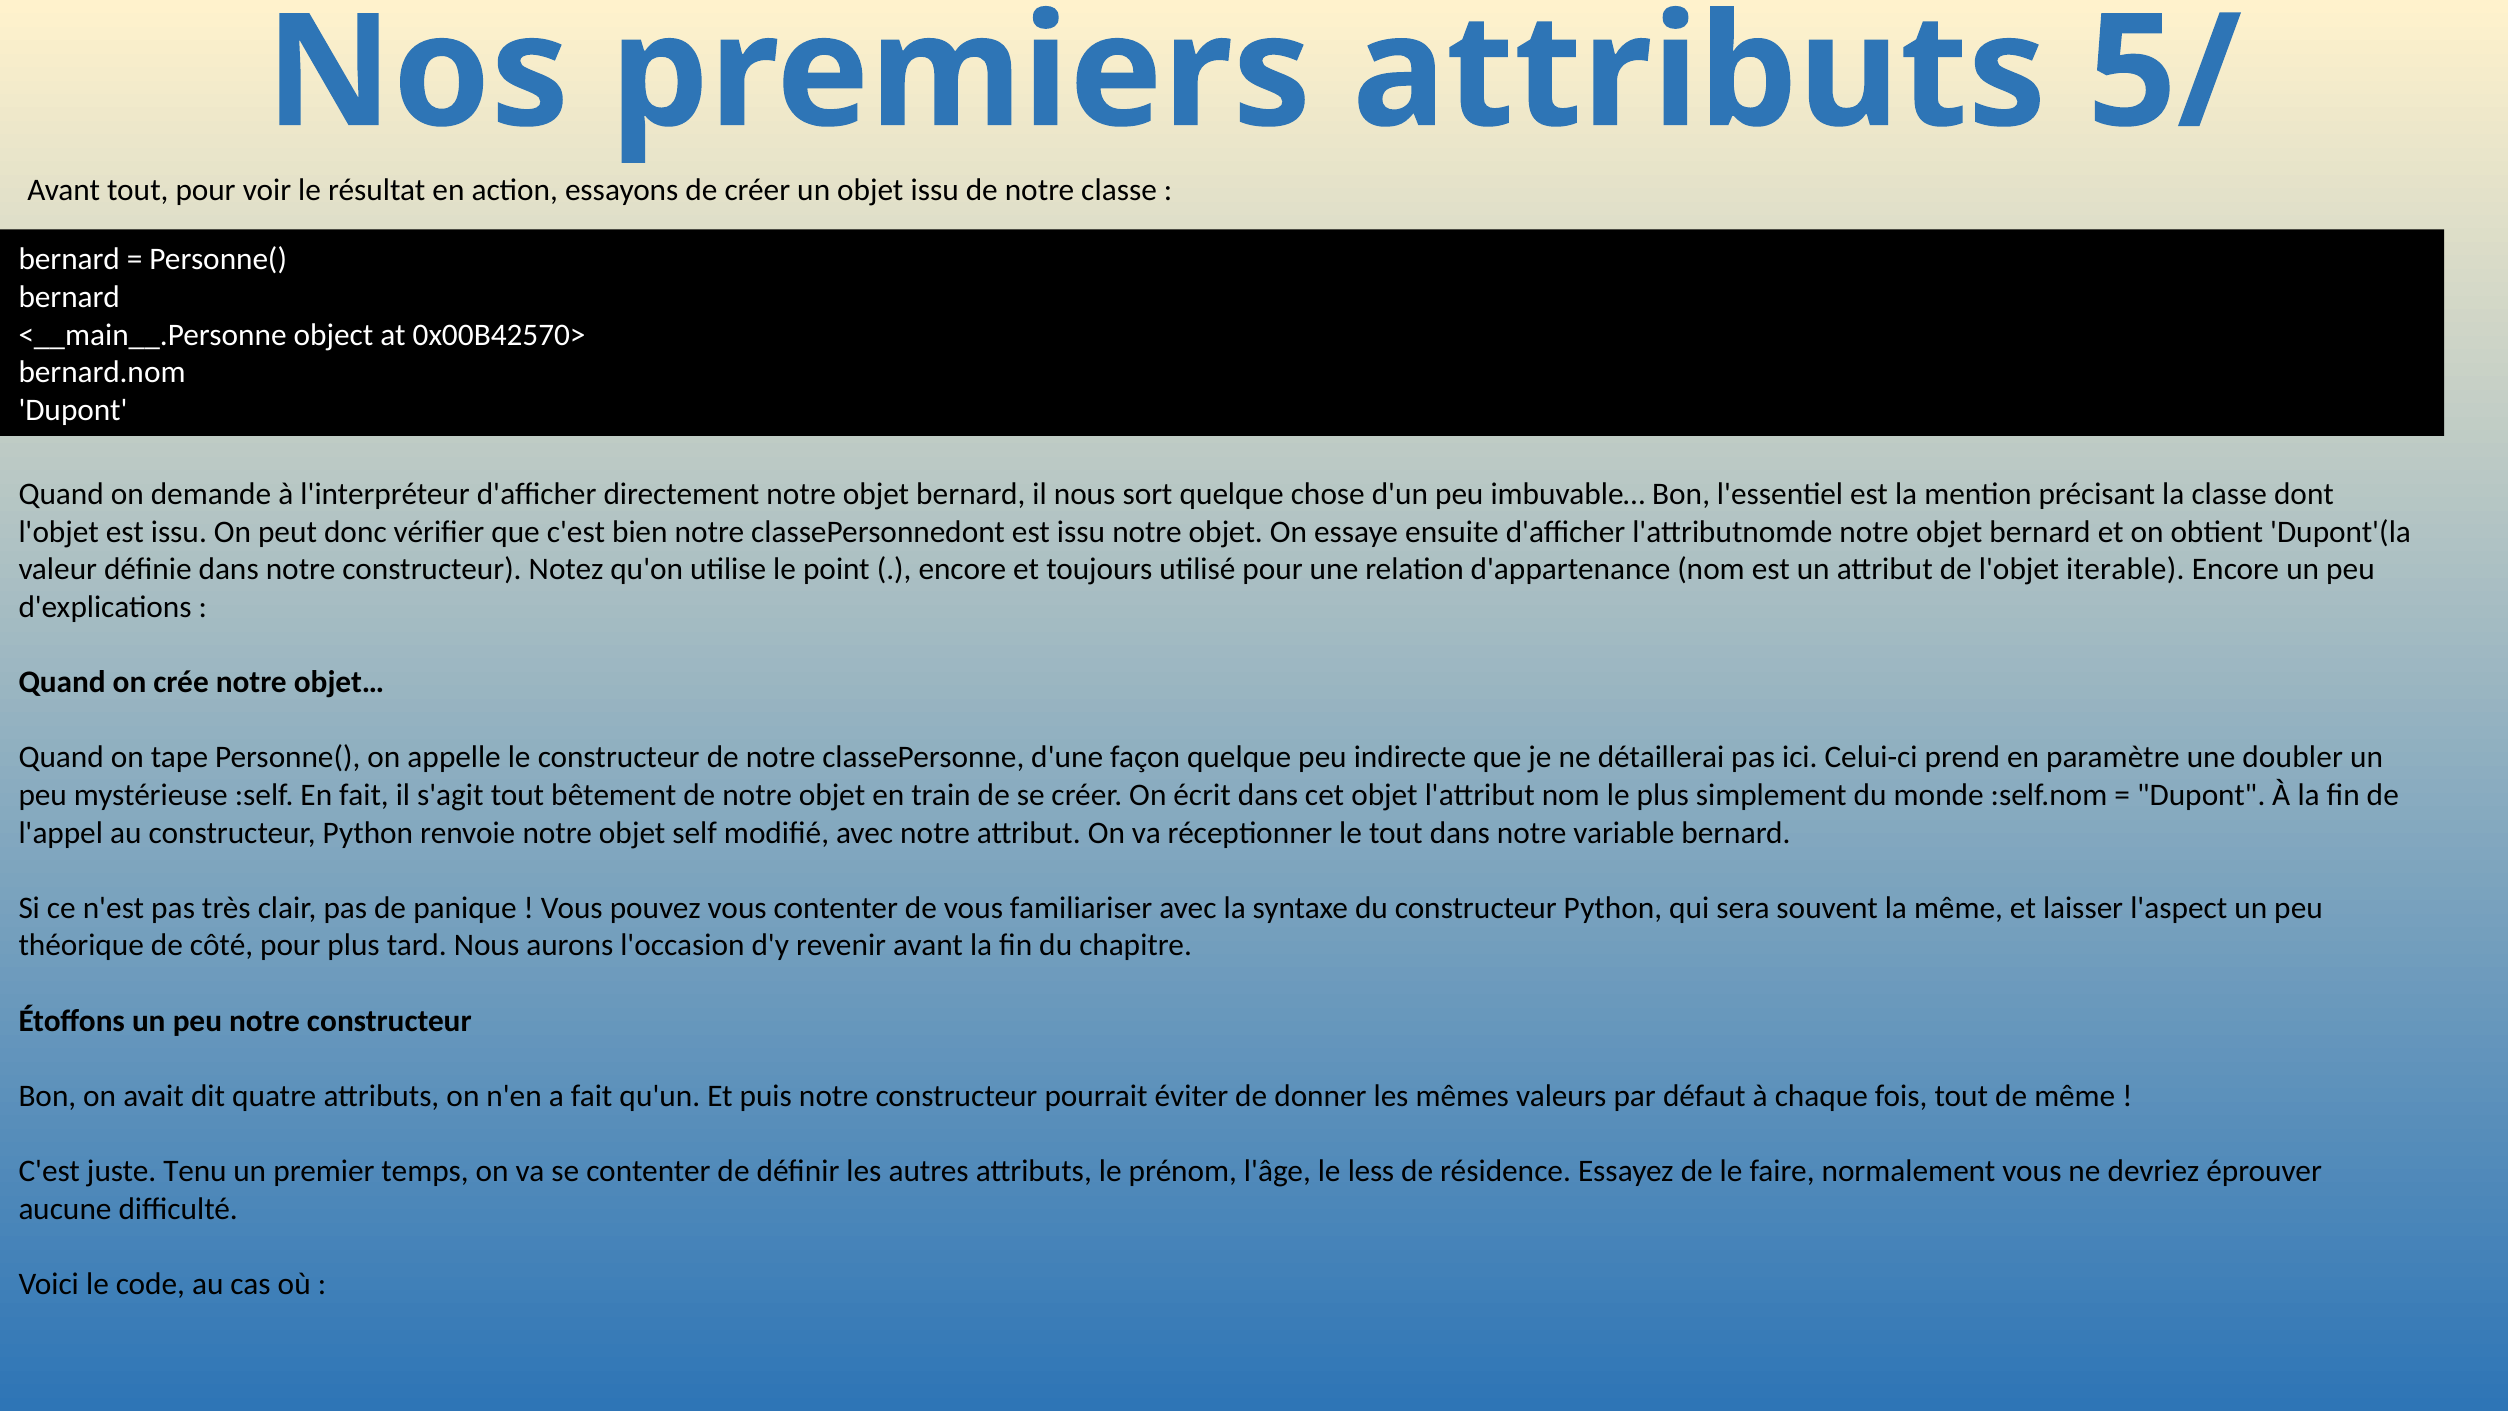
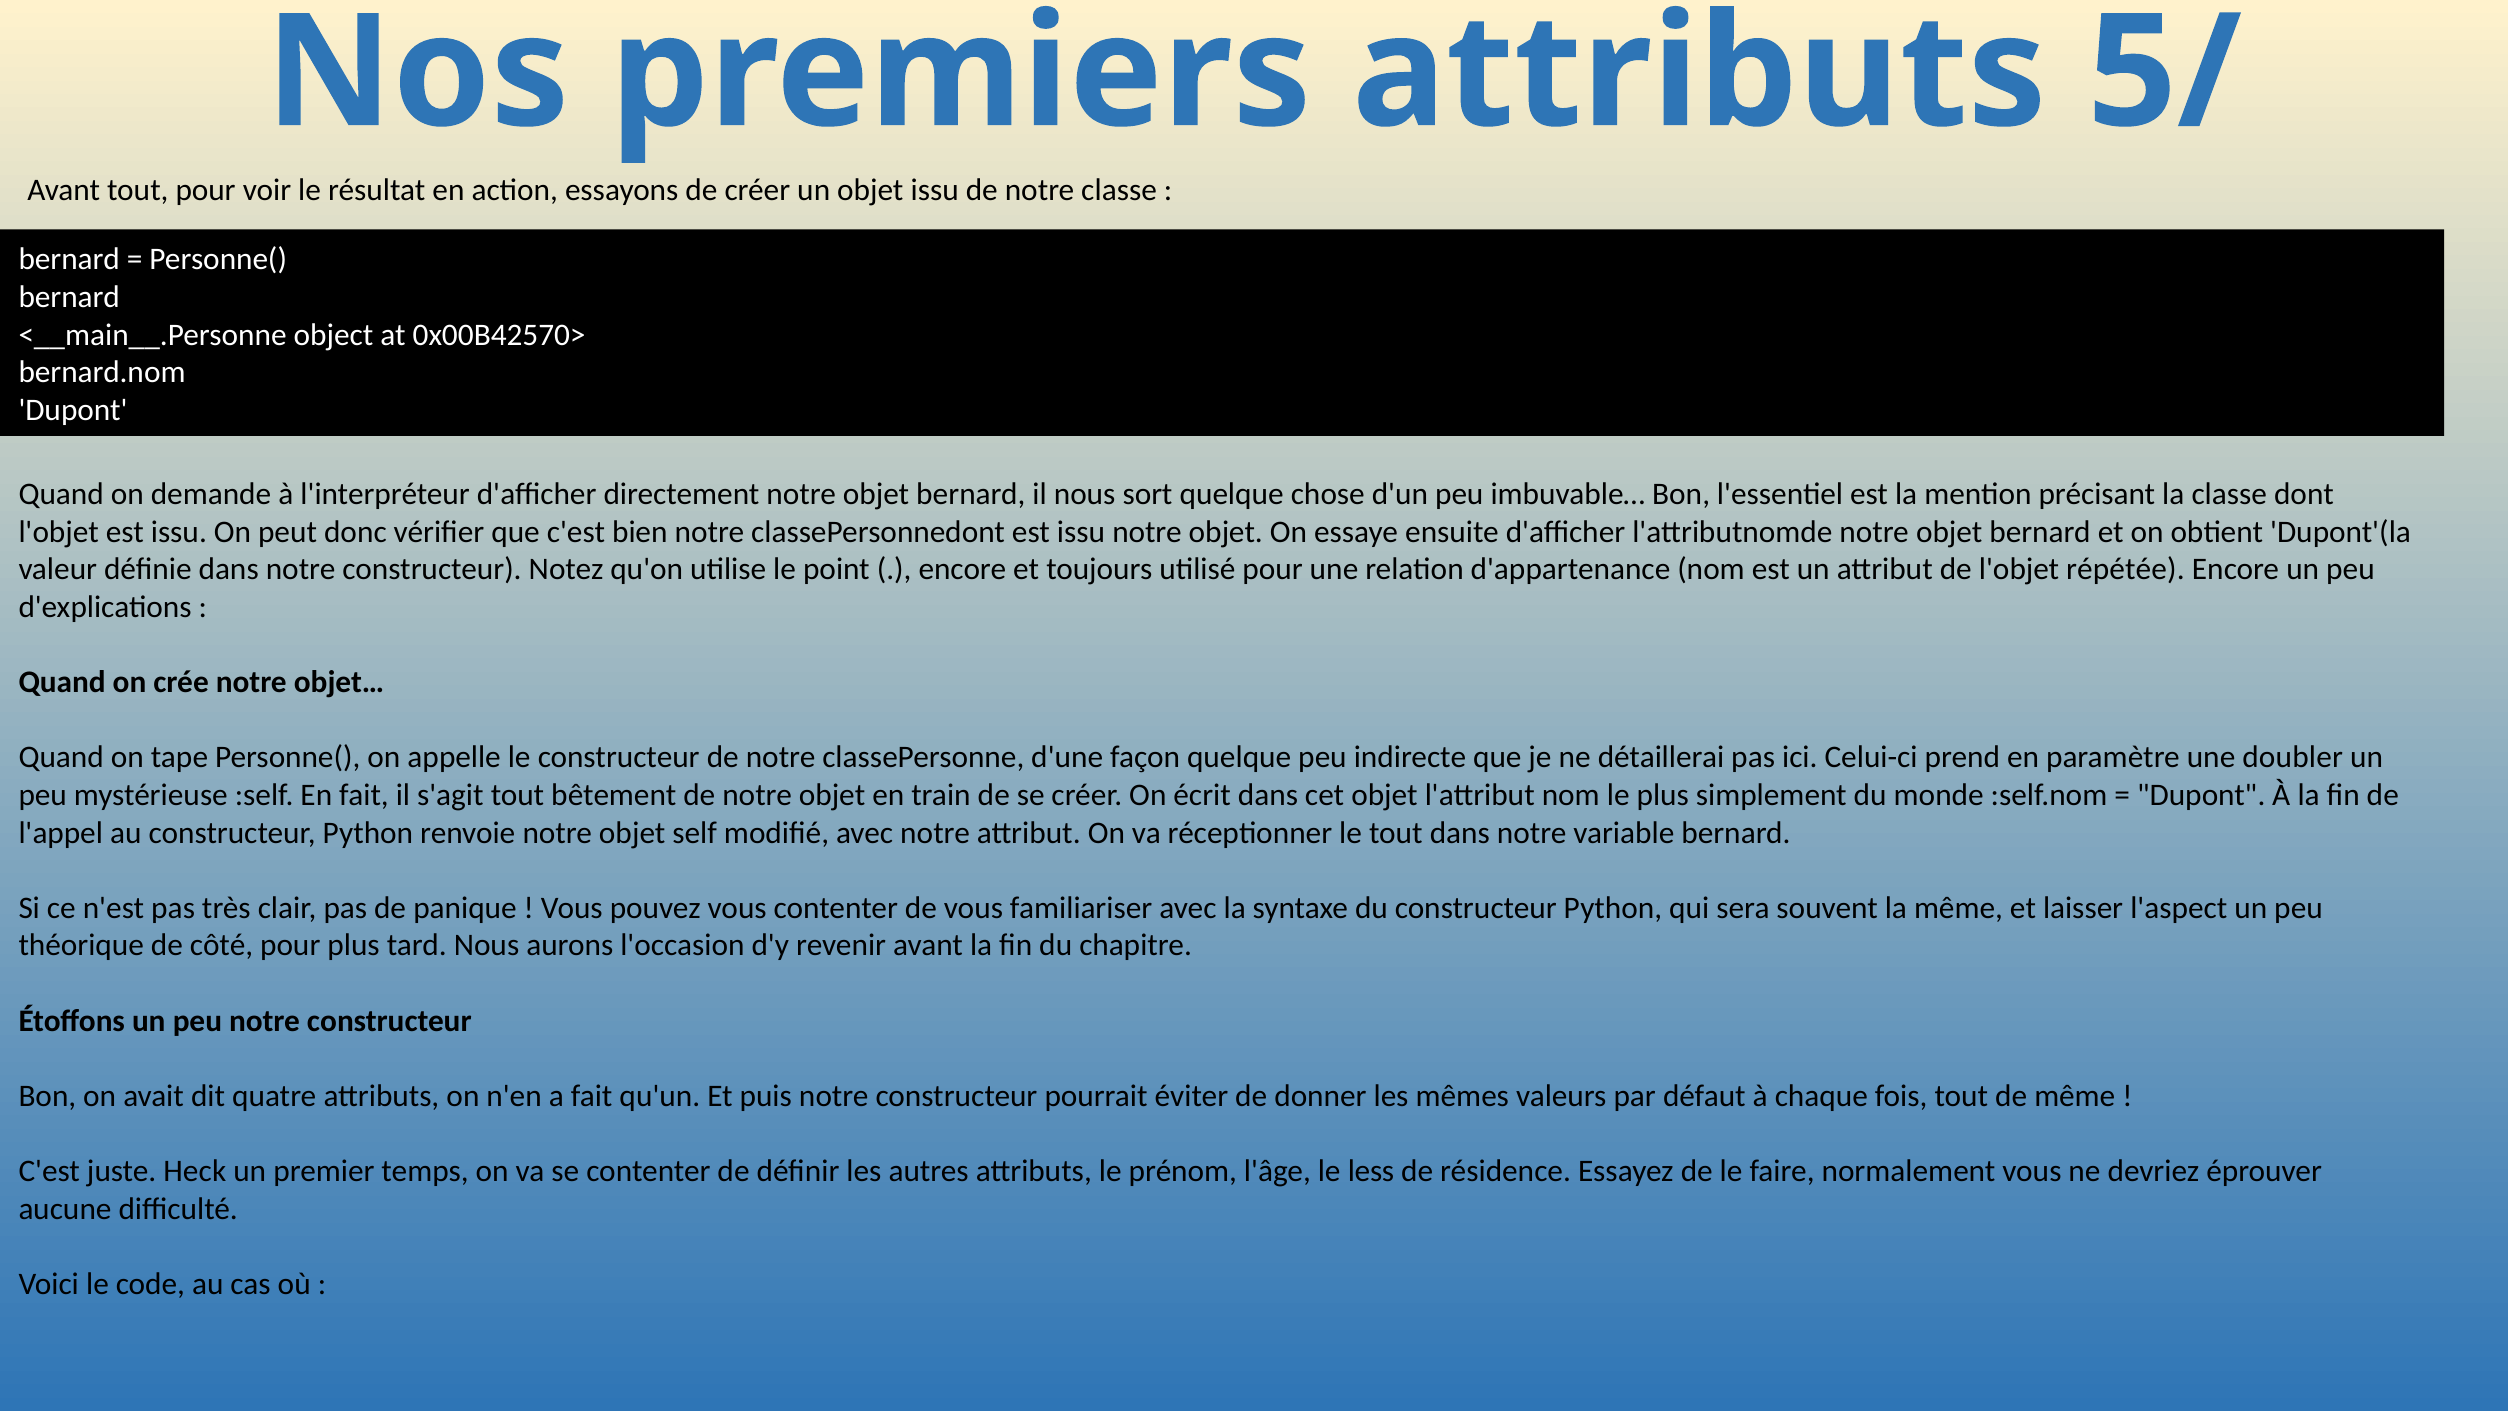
iterable: iterable -> répétée (2125, 569)
Tenu: Tenu -> Heck (195, 1171)
